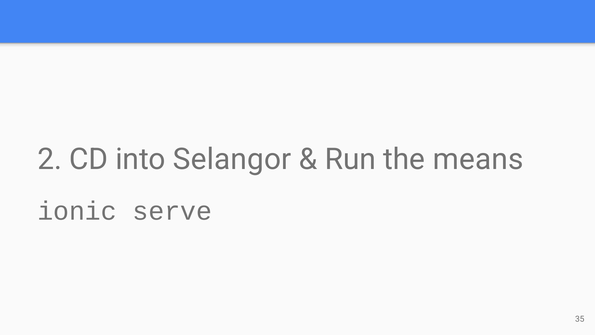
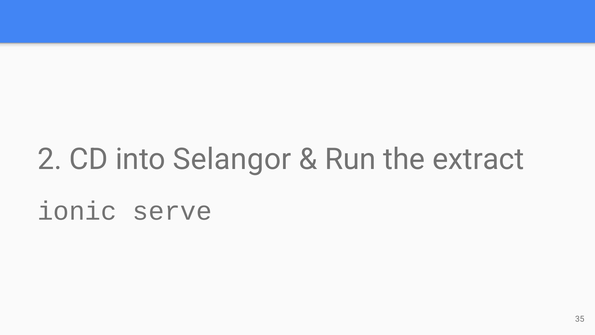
means: means -> extract (478, 159)
